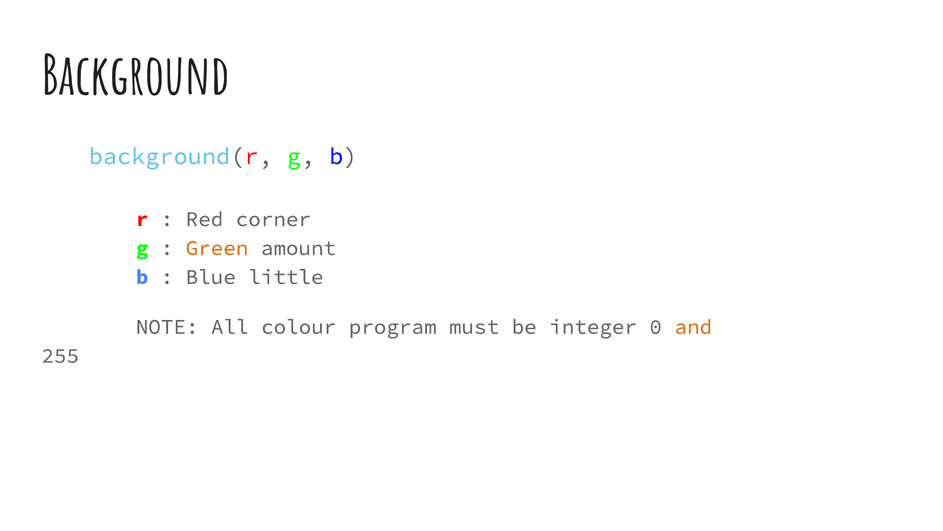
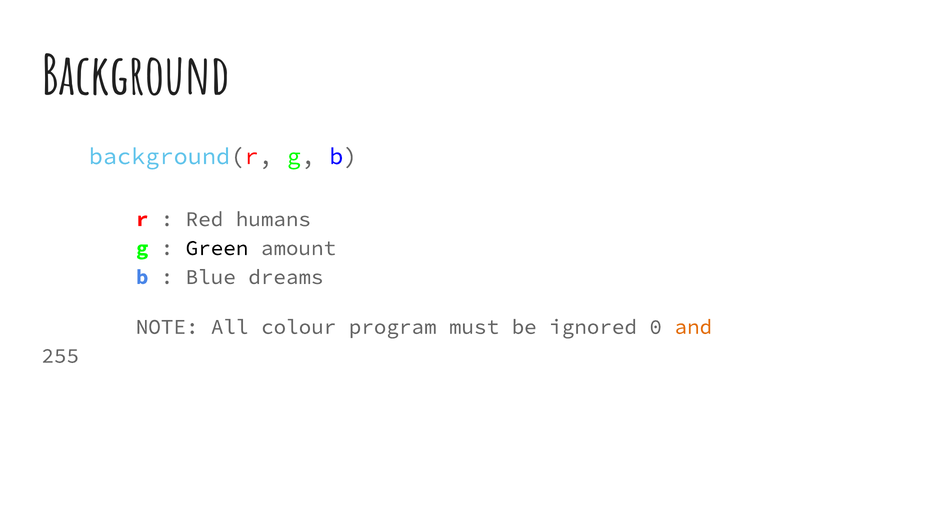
corner: corner -> humans (273, 219)
Green colour: orange -> black (217, 248)
little: little -> dreams (286, 277)
integer: integer -> ignored (593, 327)
